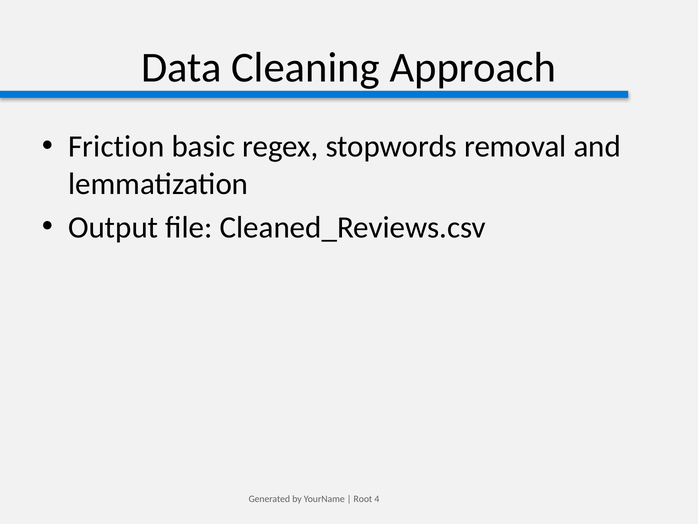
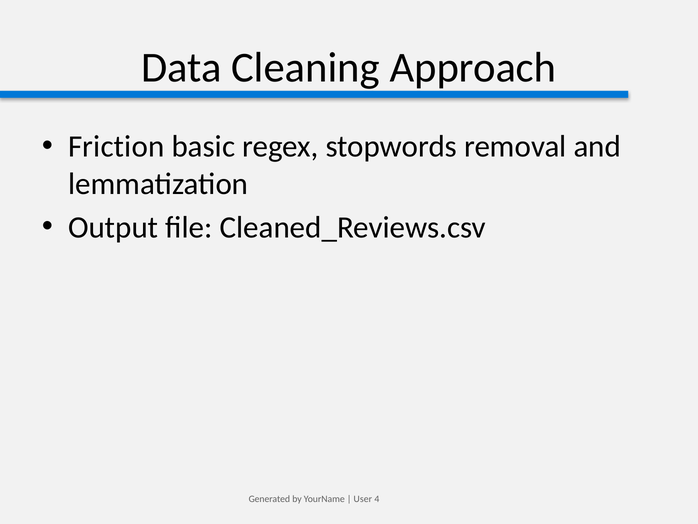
Root: Root -> User (363, 499)
